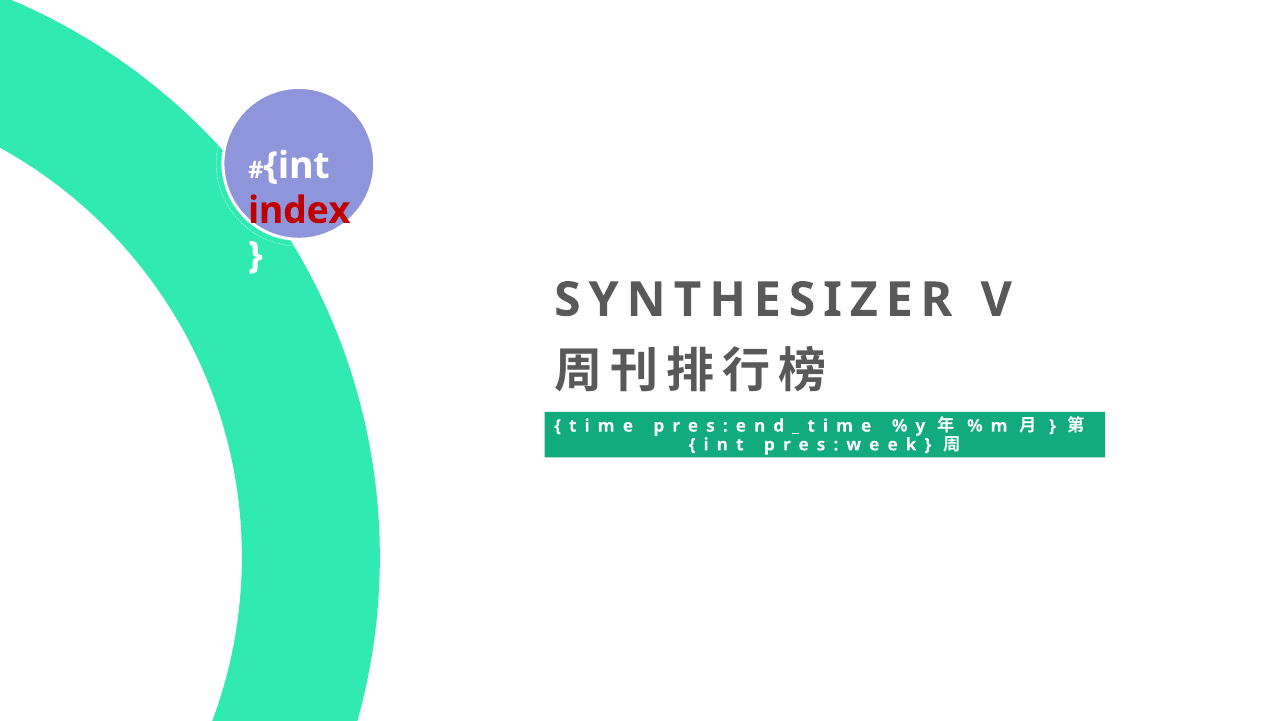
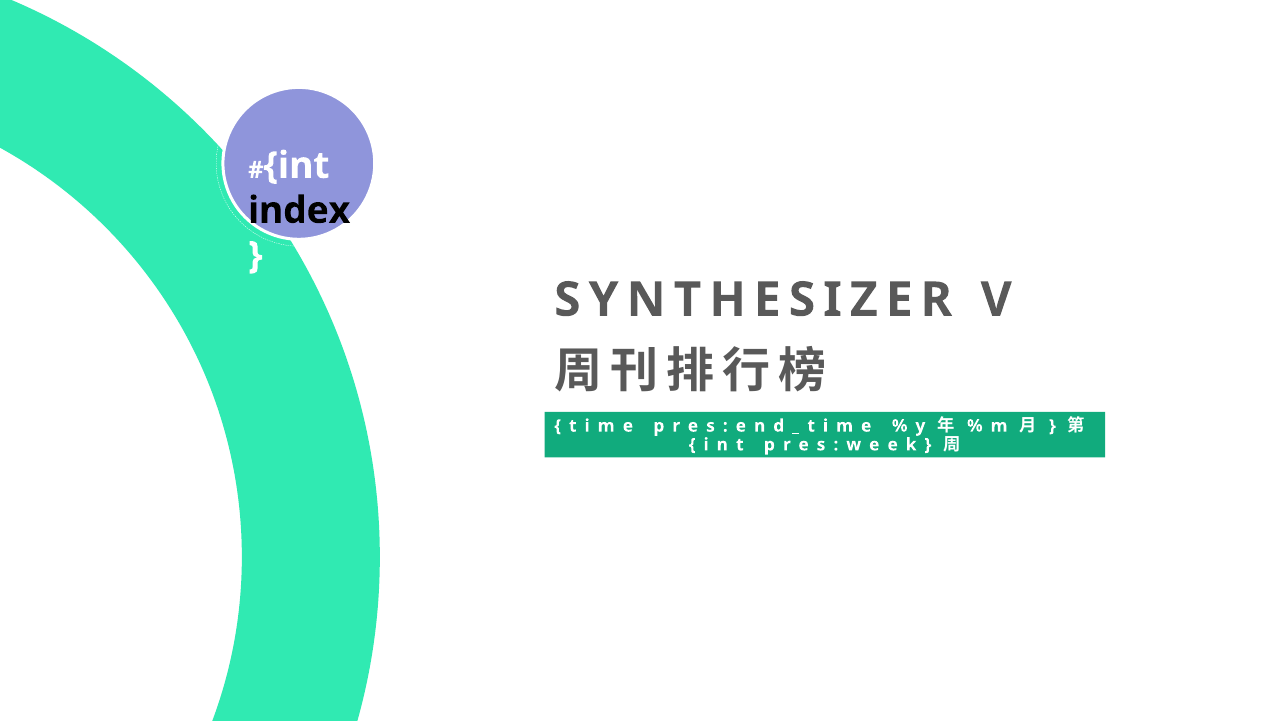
index colour: red -> black (299, 210)
